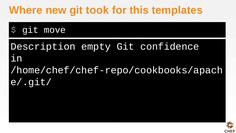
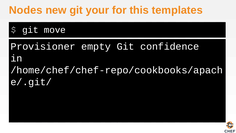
Where: Where -> Nodes (26, 10)
took: took -> your (97, 10)
Description: Description -> Provisioner (43, 46)
